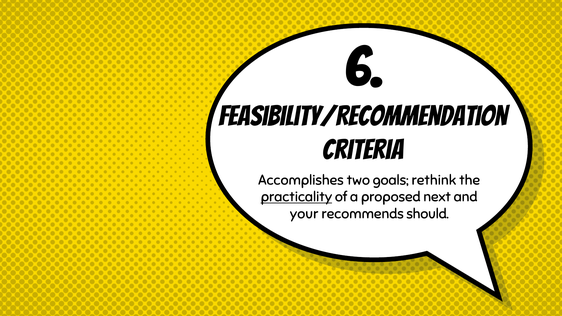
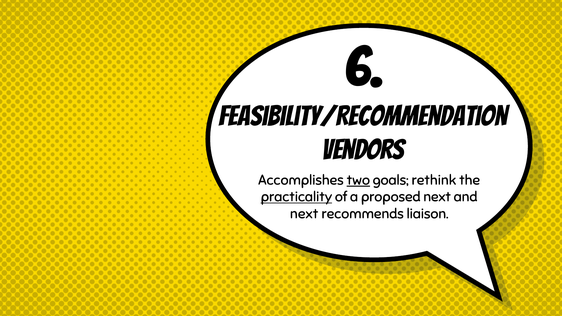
criteria: criteria -> vendors (363, 150)
two underline: none -> present (358, 180)
your: your -> next (304, 214)
should: should -> liaison (428, 214)
